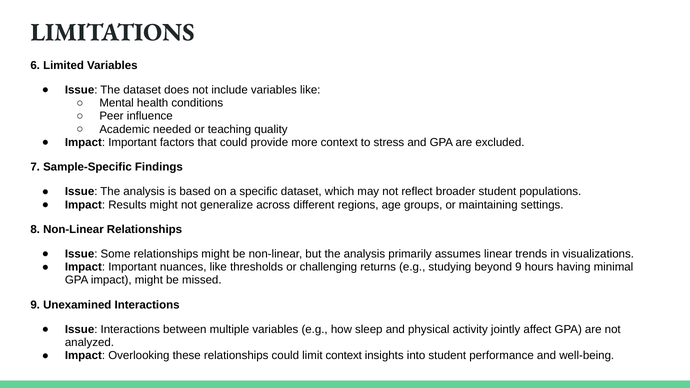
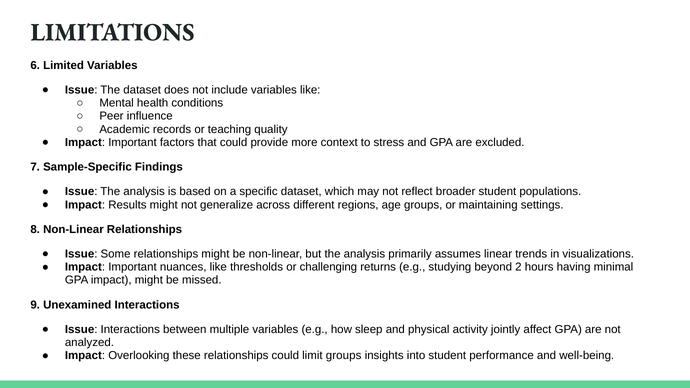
needed: needed -> records (172, 129)
beyond 9: 9 -> 2 (518, 267)
limit context: context -> groups (344, 356)
